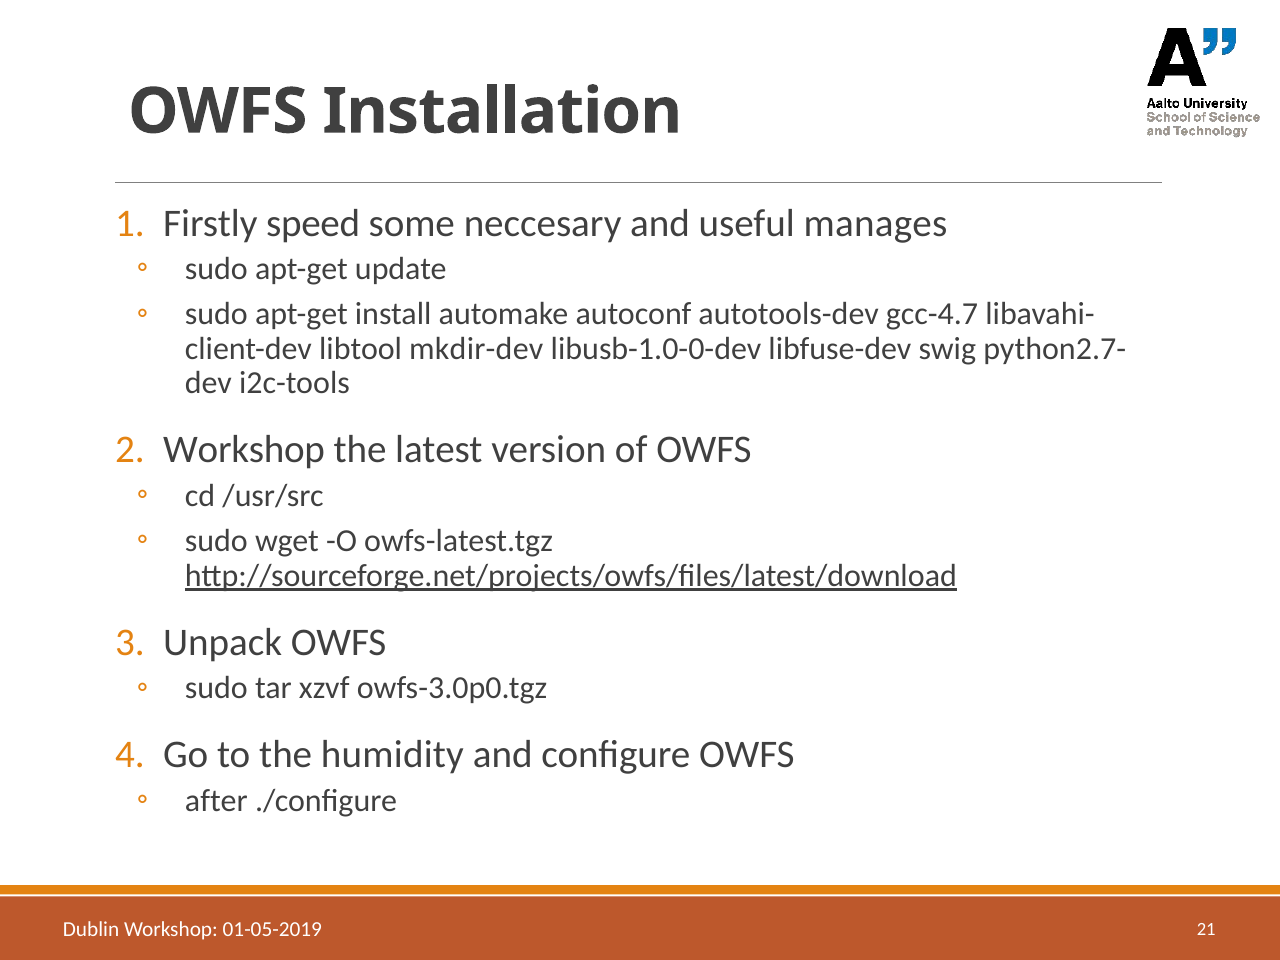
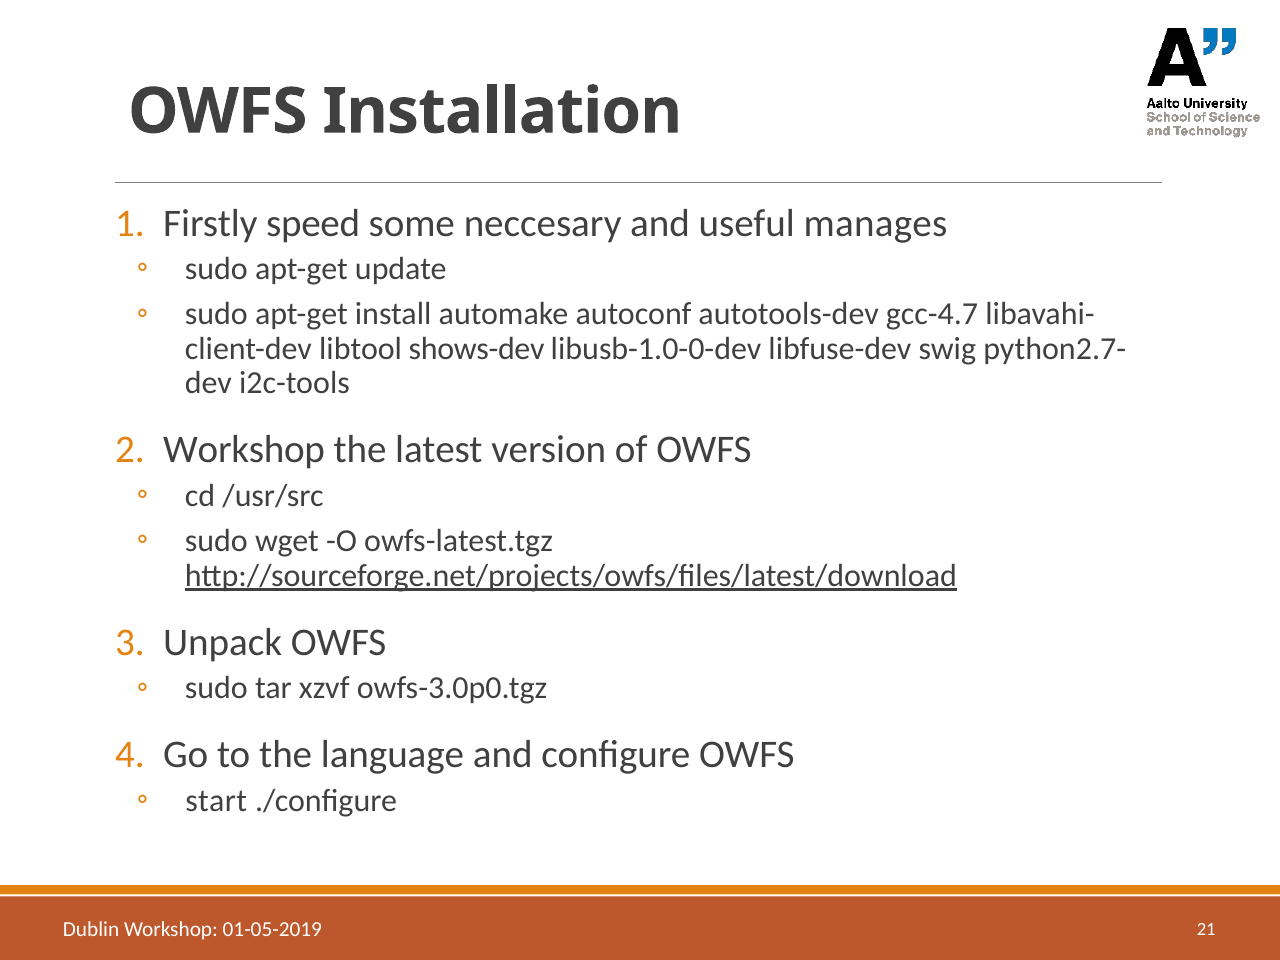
mkdir-dev: mkdir-dev -> shows-dev (477, 349)
humidity: humidity -> language (393, 755)
after: after -> start (216, 801)
